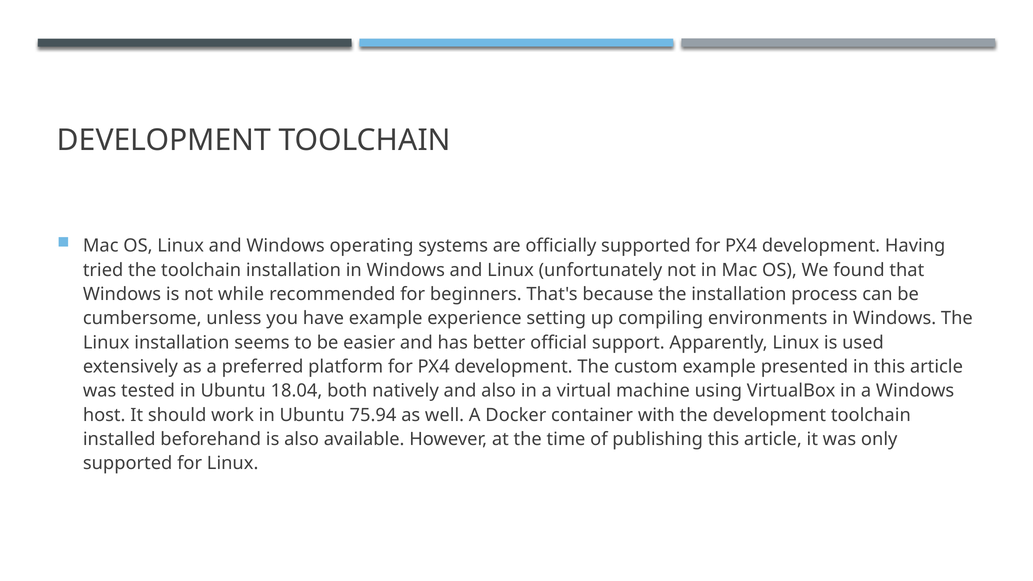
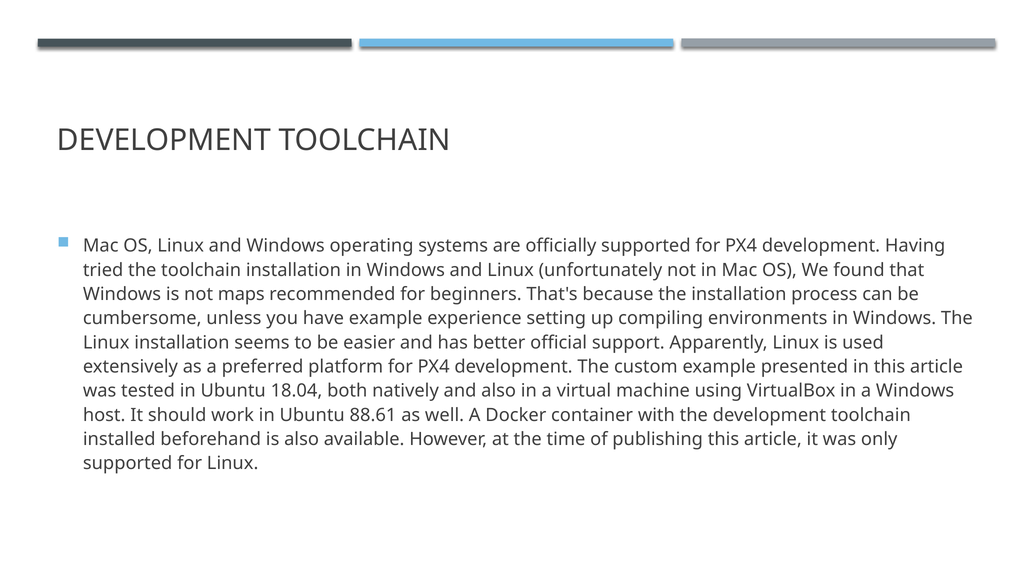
while: while -> maps (241, 294)
75.94: 75.94 -> 88.61 (373, 415)
